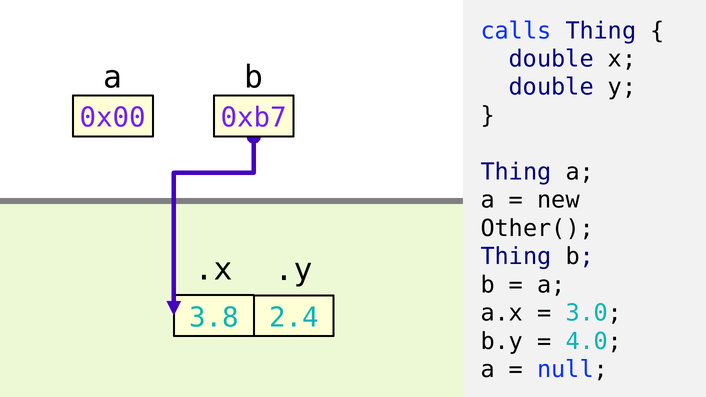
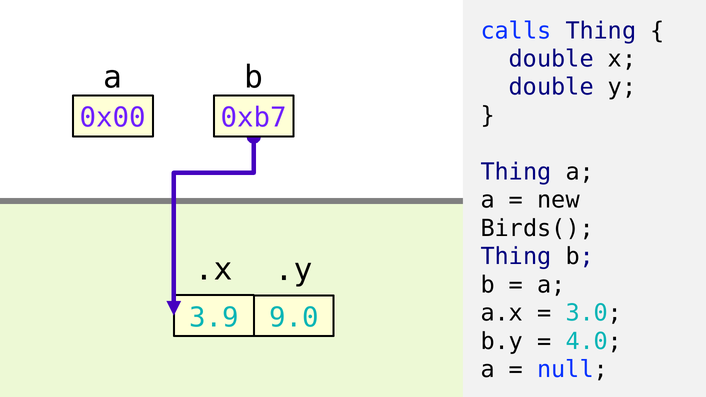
Other(: Other( -> Birds( (537, 228)
3.8: 3.8 -> 3.9 (214, 318)
2.4: 2.4 -> 9.0 (294, 318)
